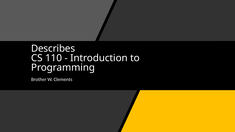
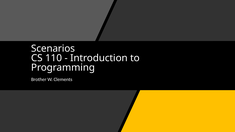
Describes: Describes -> Scenarios (53, 49)
